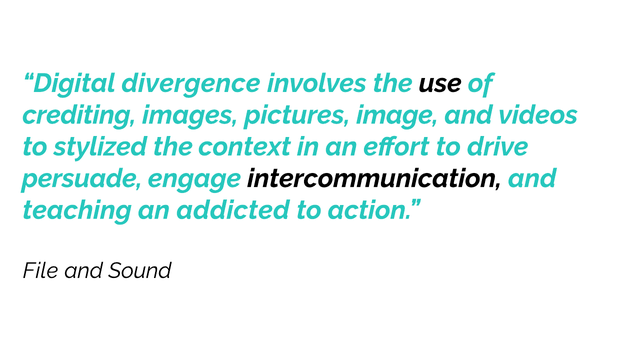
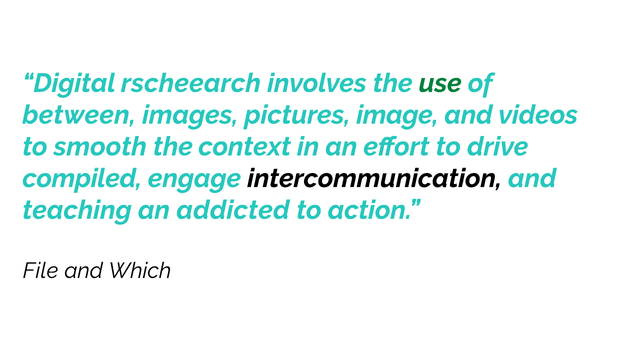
divergence: divergence -> rscheearch (191, 83)
use colour: black -> green (440, 83)
crediting: crediting -> between (79, 115)
stylized: stylized -> smooth (100, 147)
persuade: persuade -> compiled (82, 178)
Sound: Sound -> Which (140, 270)
